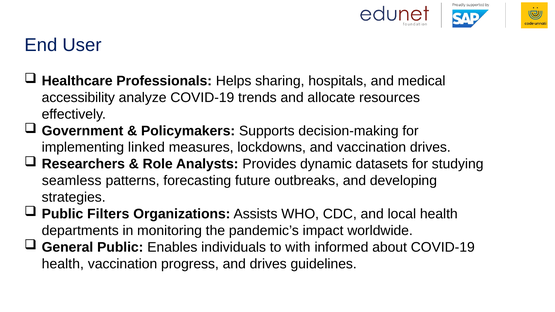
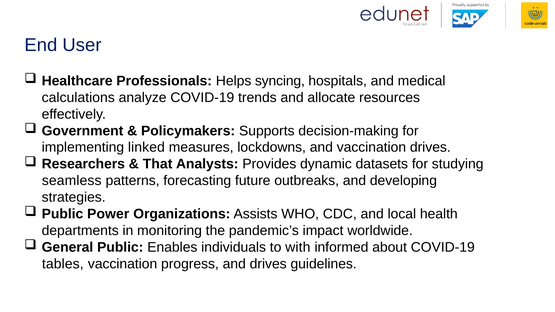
sharing: sharing -> syncing (280, 81)
accessibility: accessibility -> calculations (78, 98)
Role: Role -> That (158, 164)
Filters: Filters -> Power (108, 214)
health: health -> tables (63, 264)
